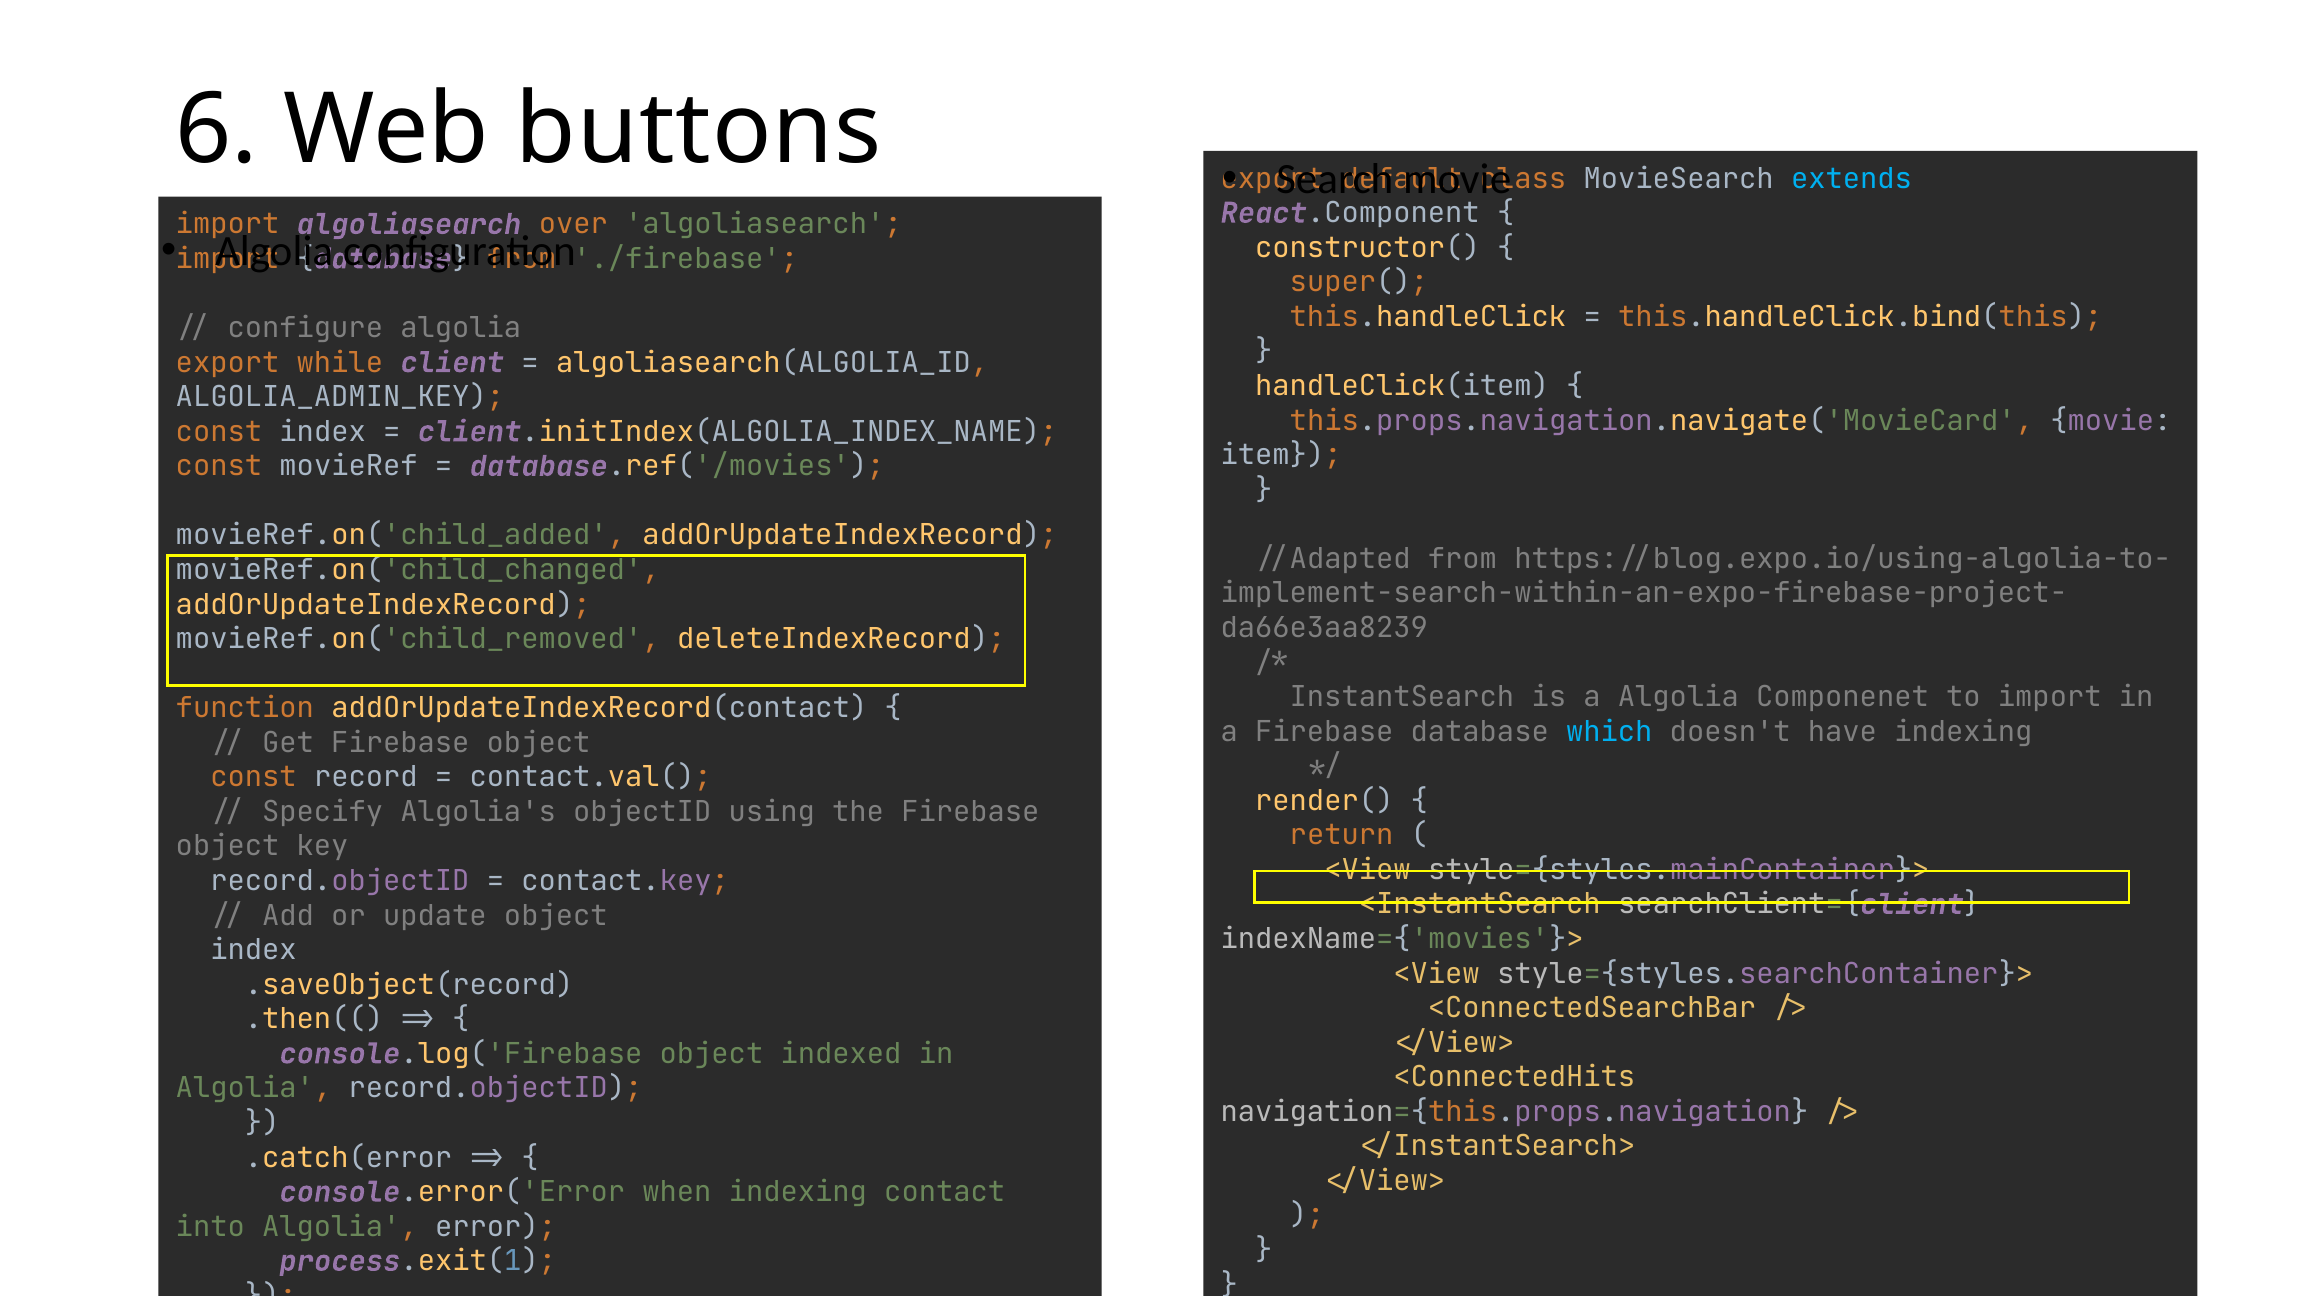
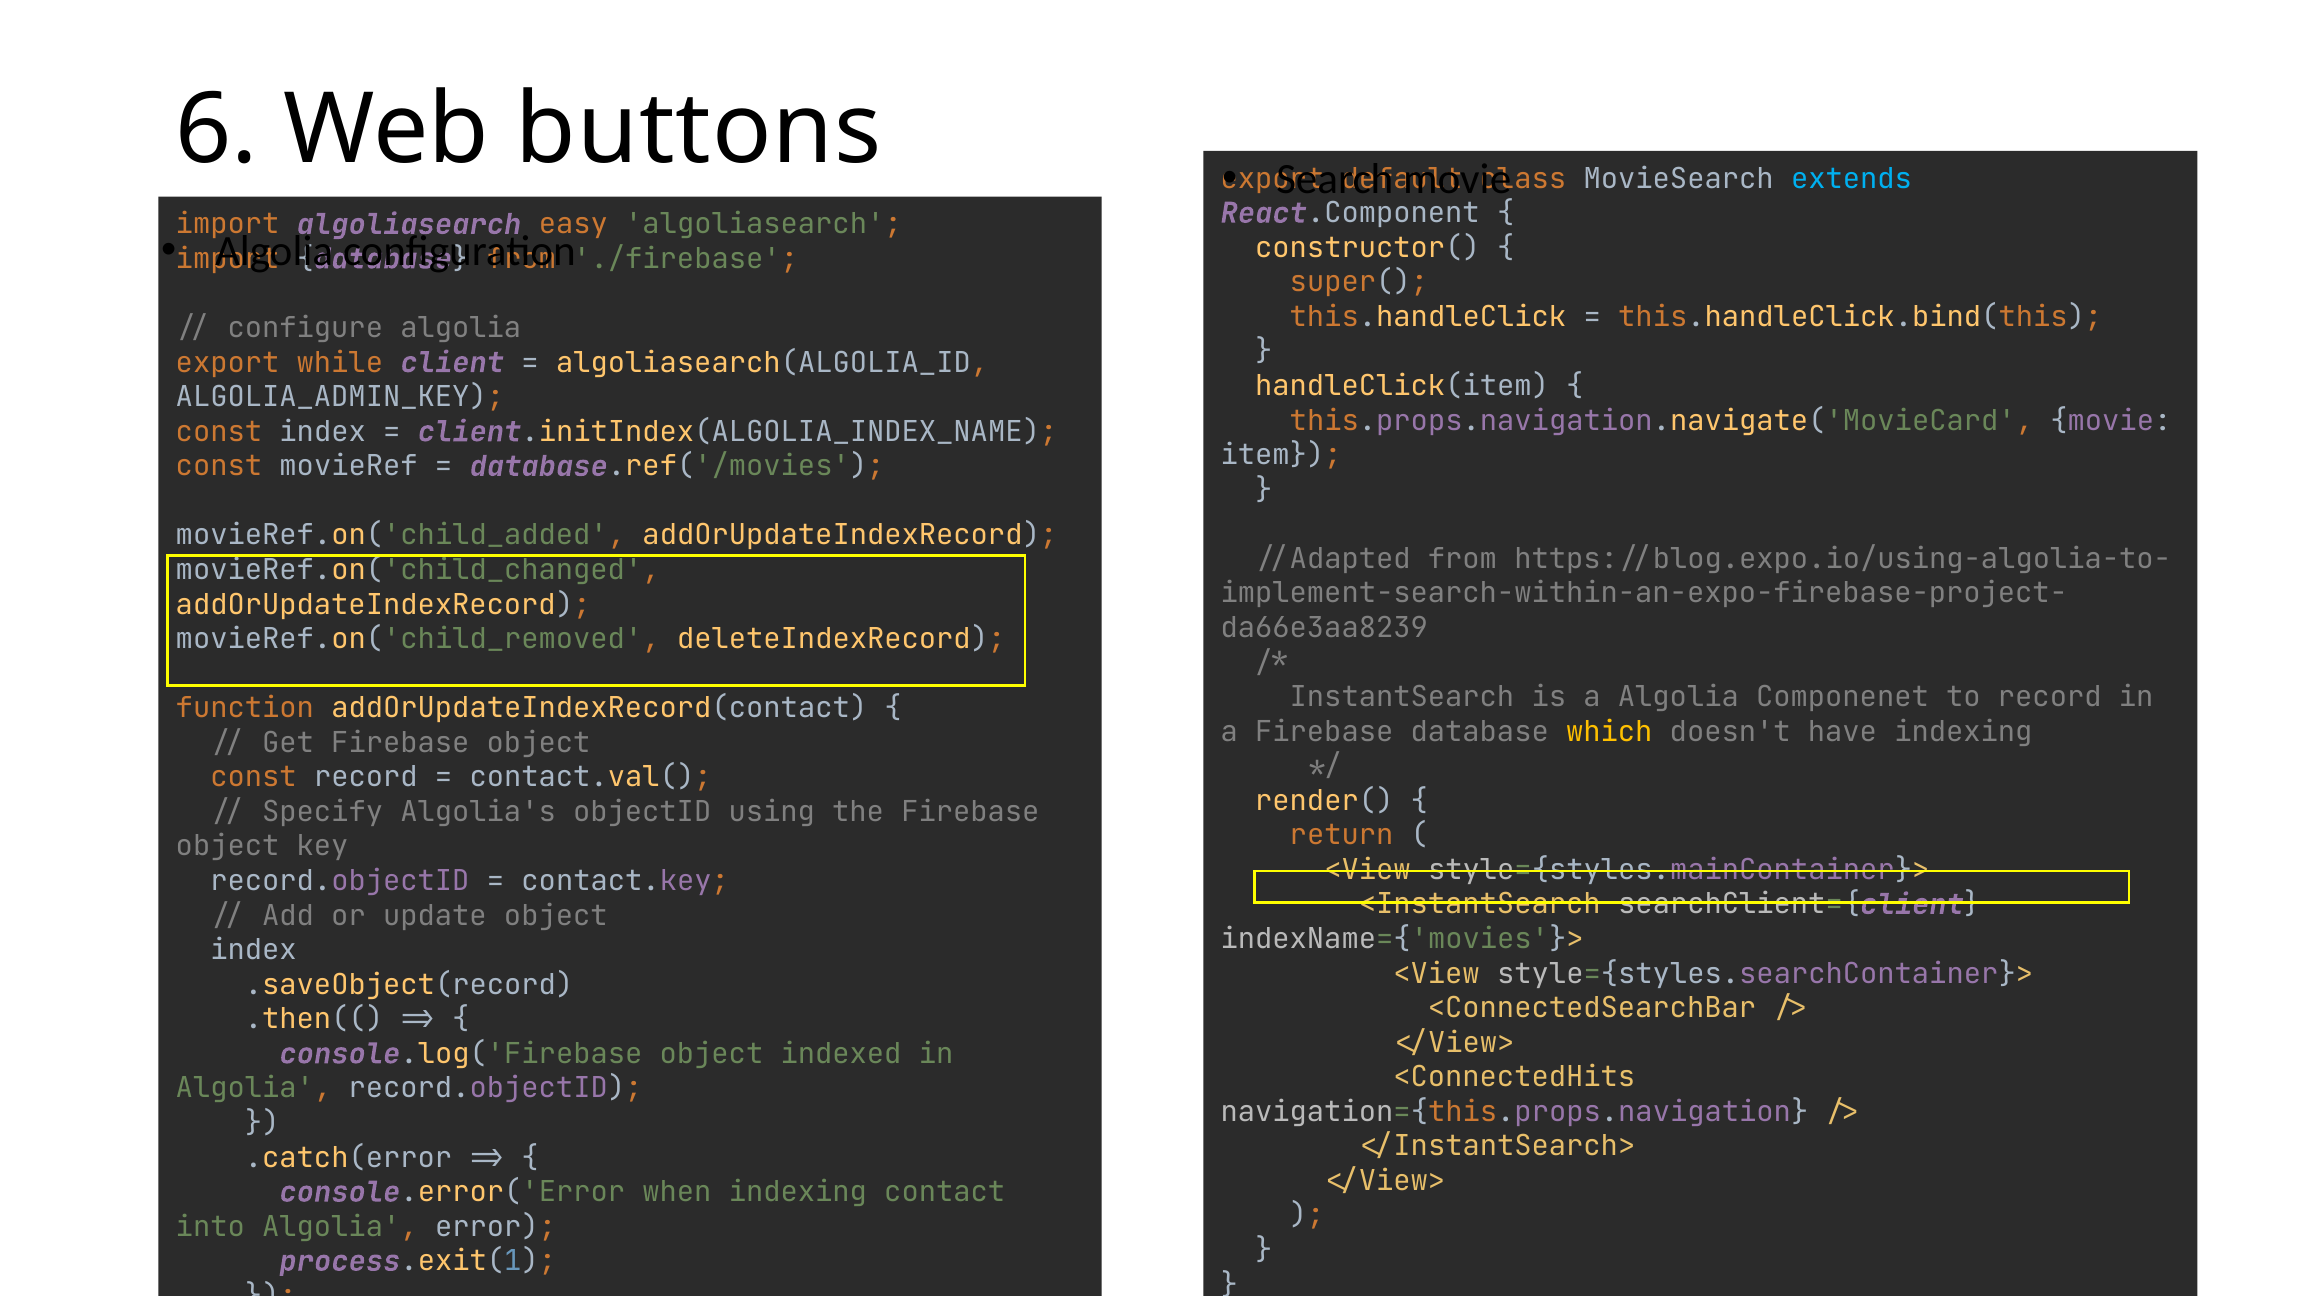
over: over -> easy (573, 224)
to import: import -> record (2050, 697)
which colour: light blue -> yellow (1609, 732)
